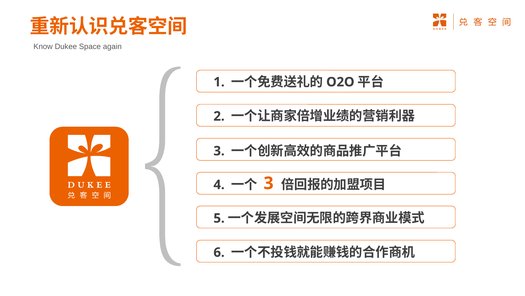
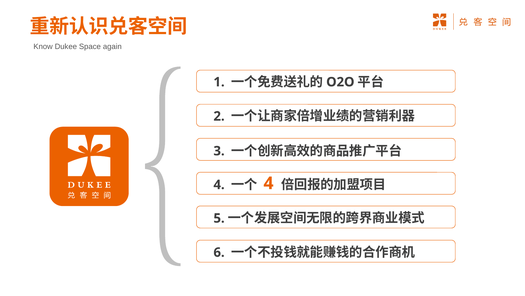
3: 3 -> 4 (269, 183)
